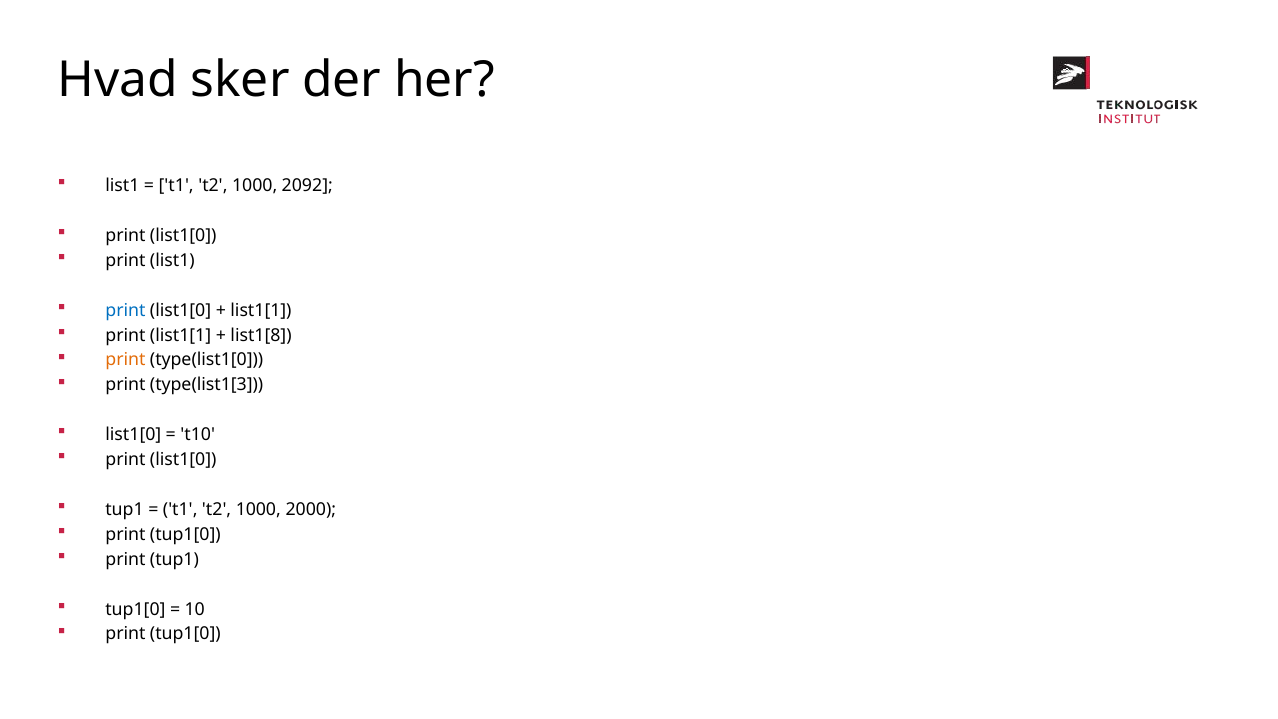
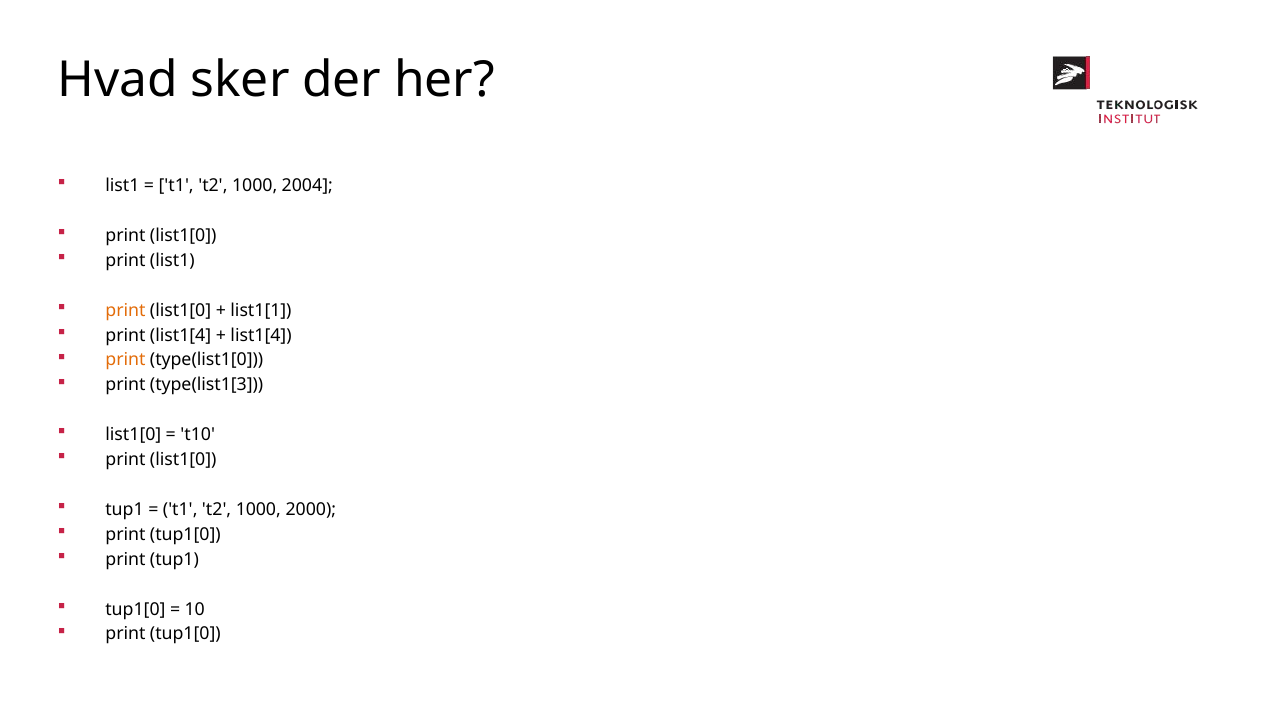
2092: 2092 -> 2004 (307, 186)
print colour: blue -> orange (126, 310)
print list1[1: list1[1 -> list1[4 (181, 335)
list1[8: list1[8 -> list1[4 (261, 335)
